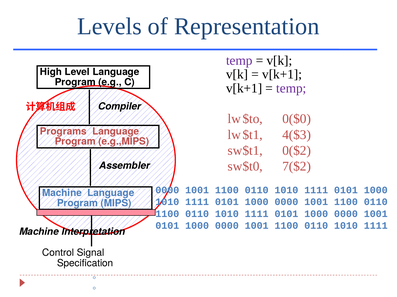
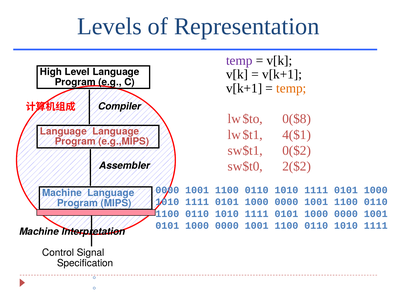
temp colour: purple -> orange (291, 89)
0($0: 0($0 -> 0($8 (297, 119)
Programs: Programs -> Language (63, 132)
4($3: 4($3 -> 4($1 (297, 135)
7($2: 7($2 -> 2($2 (297, 167)
